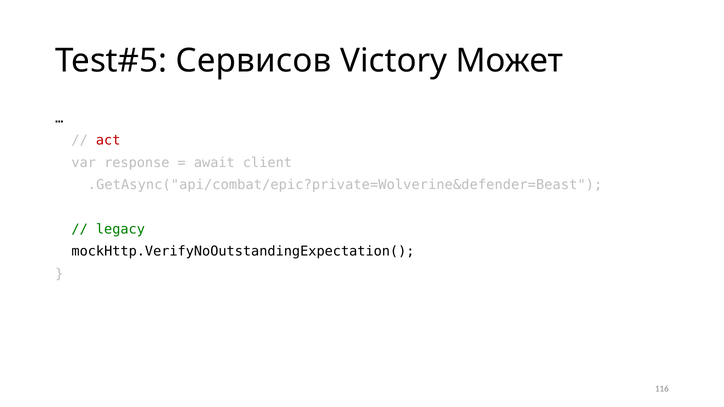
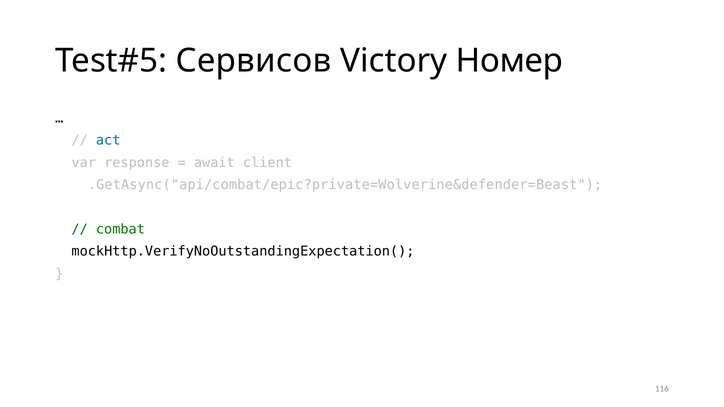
Может: Может -> Номер (510, 61)
act colour: red -> blue (108, 141)
legacy: legacy -> combat (120, 229)
